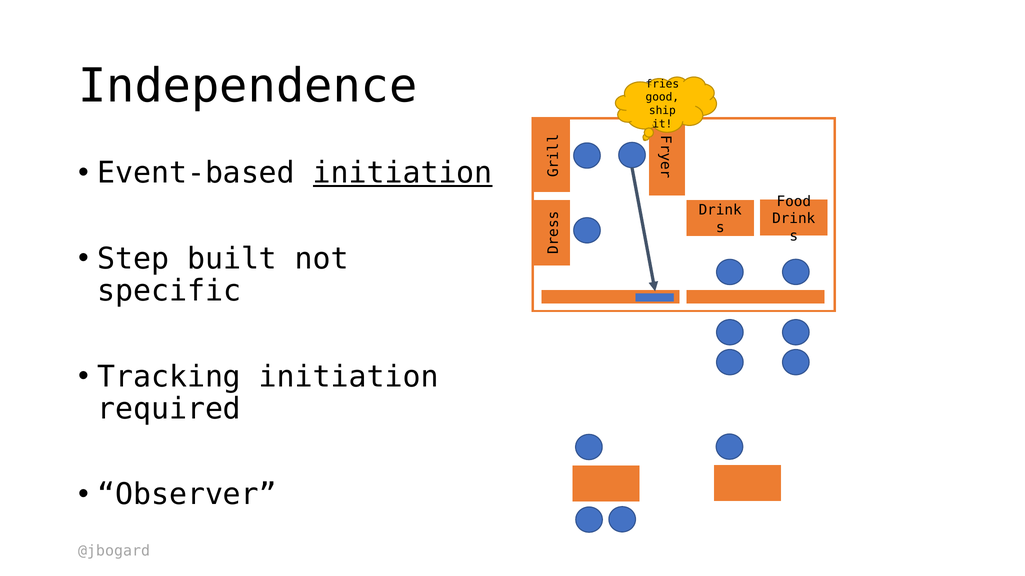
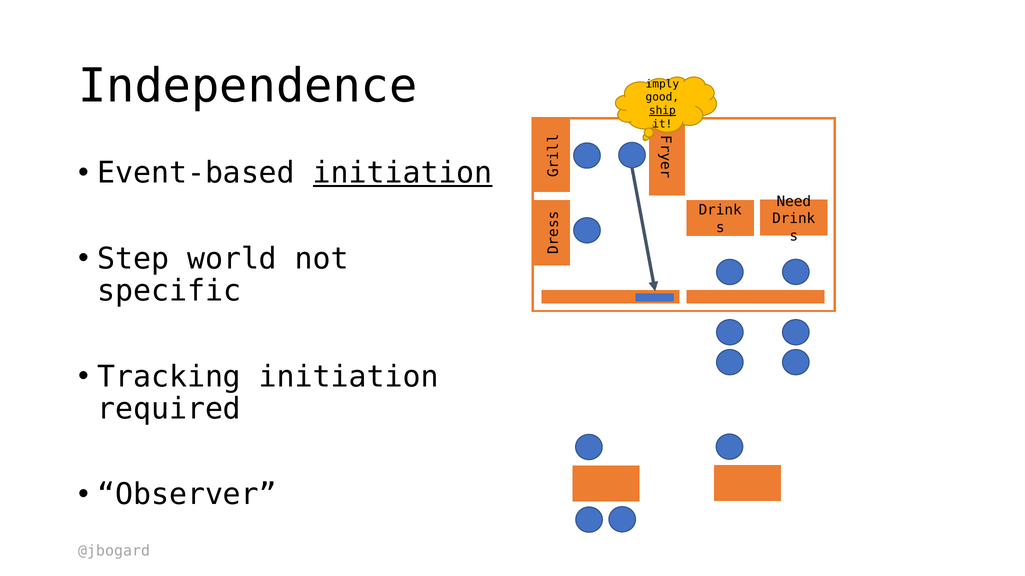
fries: fries -> imply (662, 84)
ship underline: none -> present (662, 111)
Food: Food -> Need (794, 202)
built: built -> world (232, 259)
